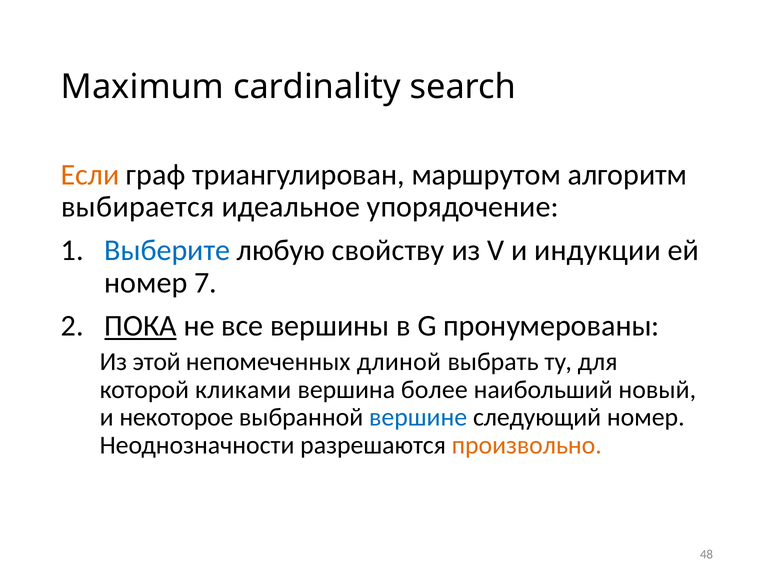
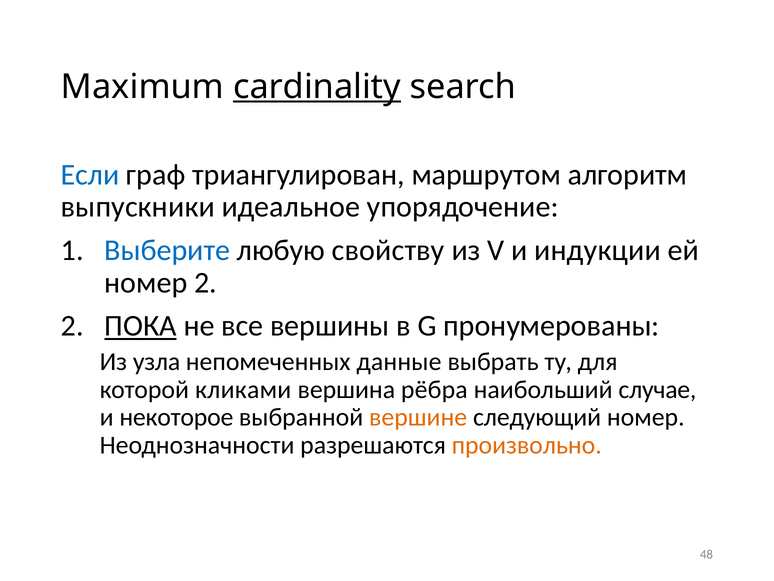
cardinality underline: none -> present (317, 87)
Если colour: orange -> blue (90, 174)
выбирается: выбирается -> выпускники (138, 207)
номер 7: 7 -> 2 (206, 283)
этой: этой -> узла (157, 361)
длиной: длиной -> данные (399, 361)
более: более -> рёбра (434, 389)
новый: новый -> случае (657, 389)
вершине colour: blue -> orange (418, 417)
